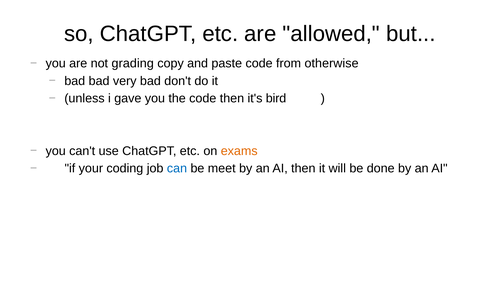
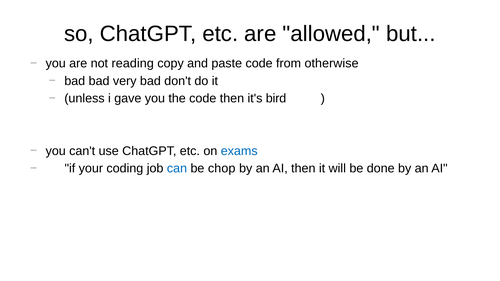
grading: grading -> reading (133, 64)
exams colour: orange -> blue (239, 151)
meet: meet -> chop (222, 169)
